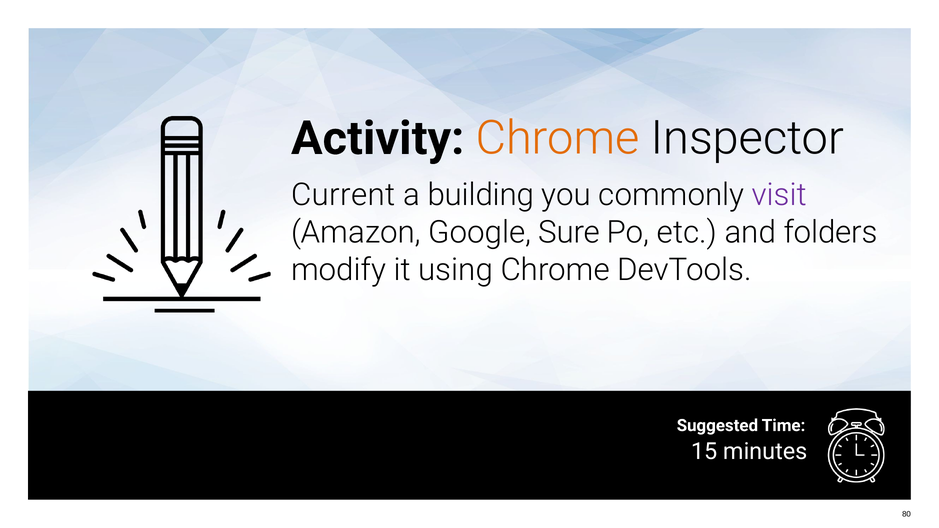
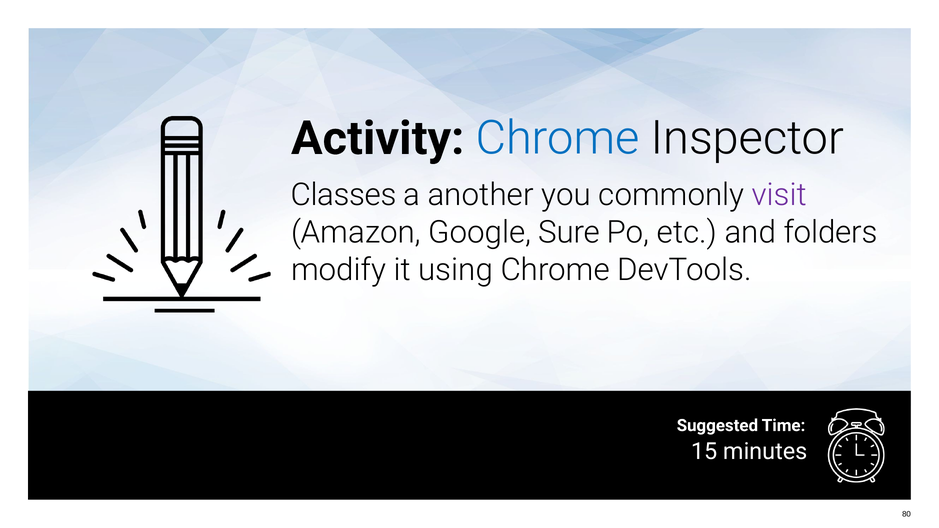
Chrome colour: orange -> blue (558, 139)
Current: Current -> Classes (344, 195)
building: building -> another (481, 195)
